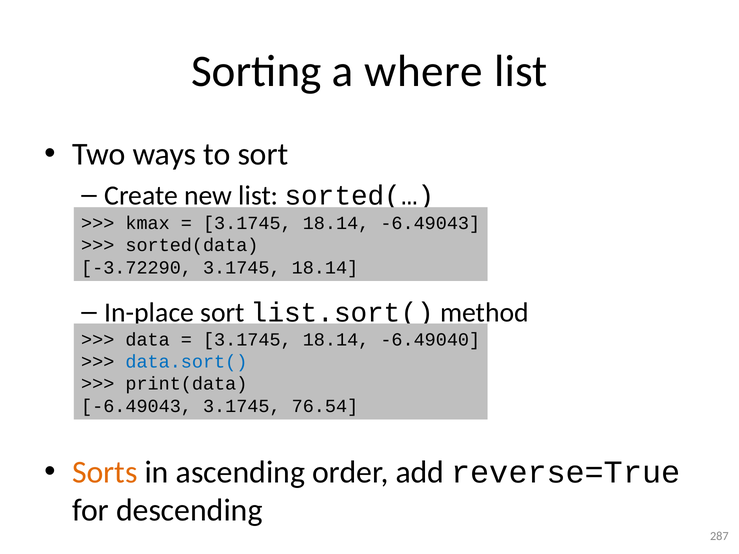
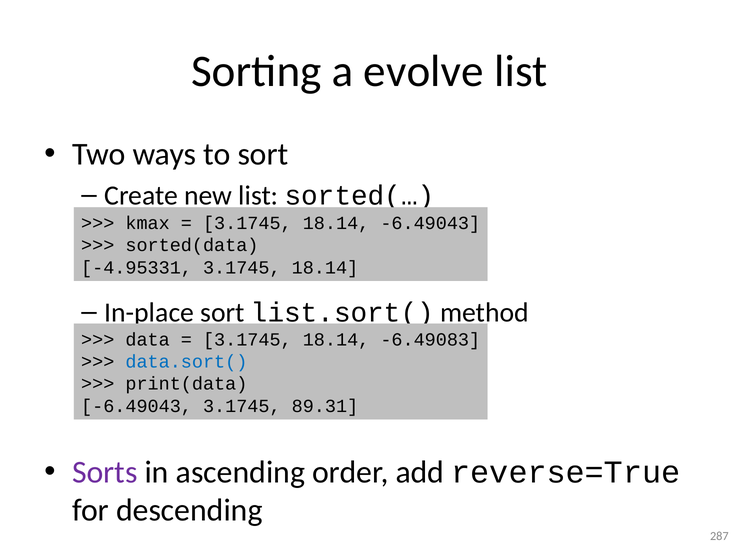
where: where -> evolve (424, 72)
-3.72290: -3.72290 -> -4.95331 (137, 268)
-6.49040: -6.49040 -> -6.49083 (430, 340)
76.54: 76.54 -> 89.31 (325, 406)
Sorts colour: orange -> purple (105, 472)
